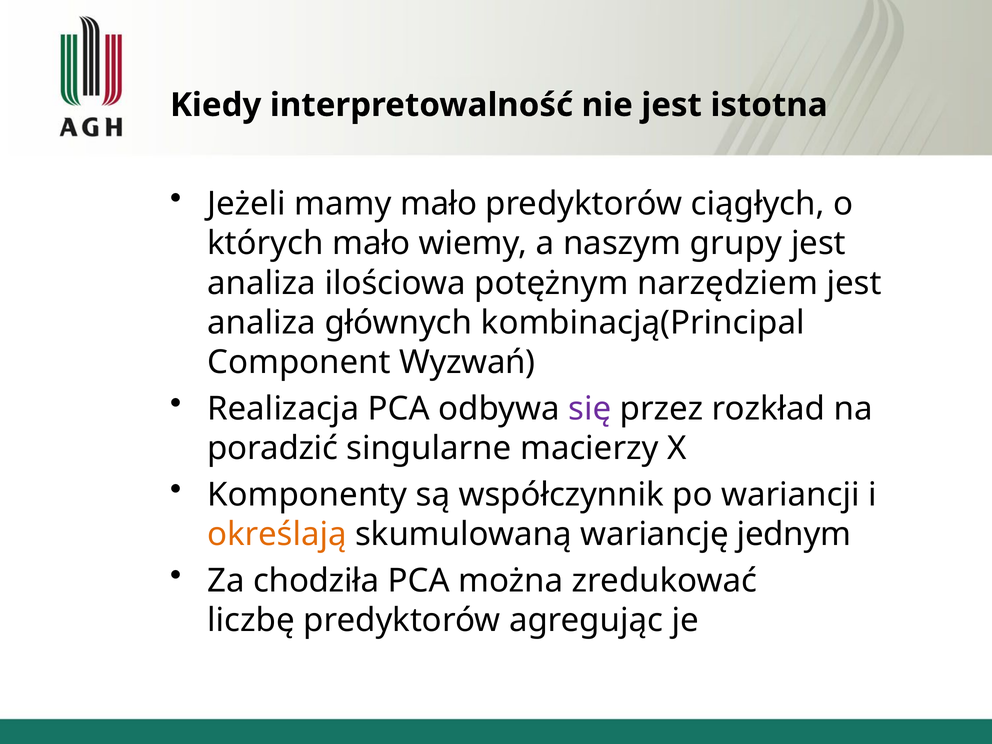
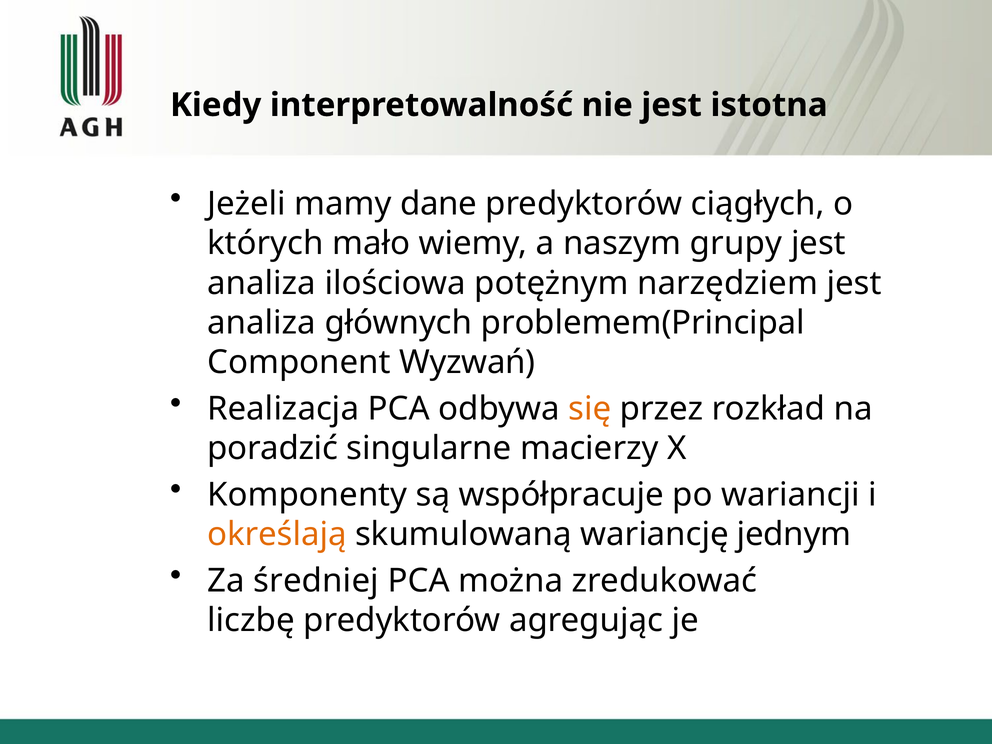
mamy mało: mało -> dane (439, 204)
kombinacją(Principal: kombinacją(Principal -> problemem(Principal (643, 323)
się colour: purple -> orange (590, 409)
współczynnik: współczynnik -> współpracuje (561, 495)
chodziła: chodziła -> średniej (316, 581)
